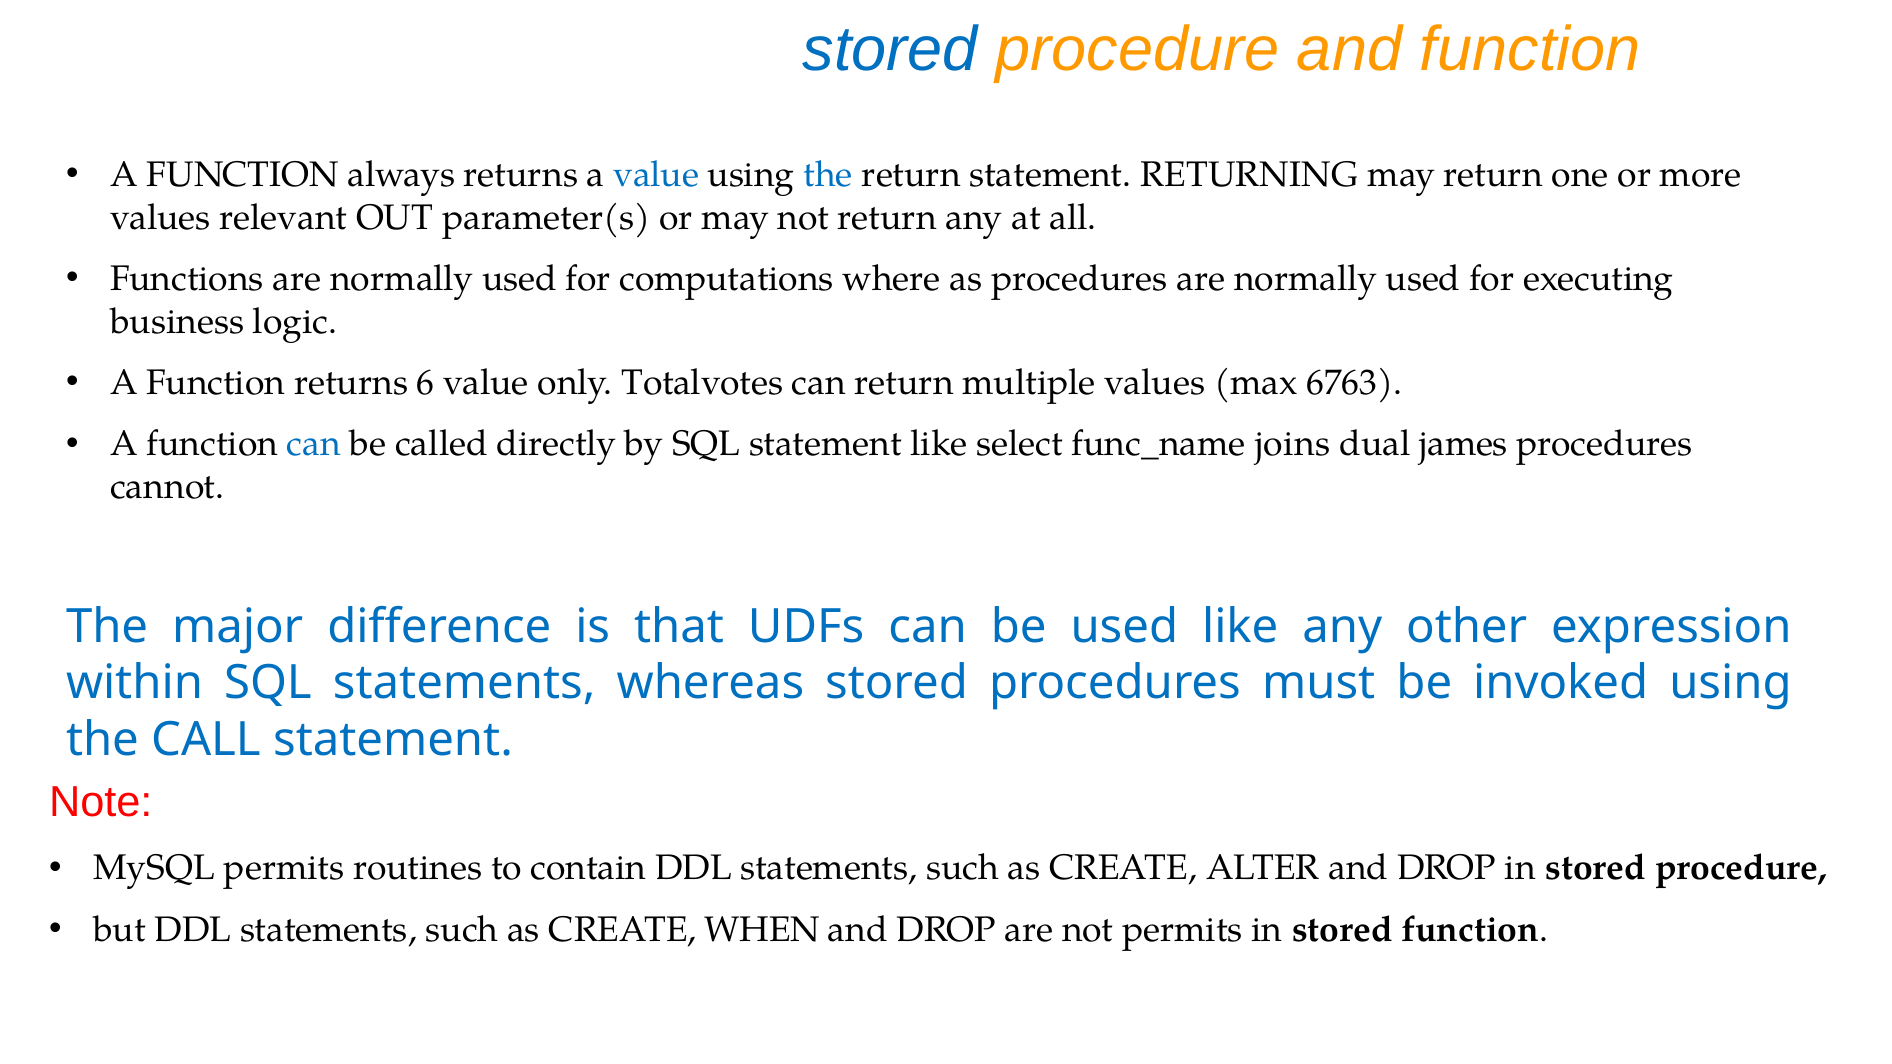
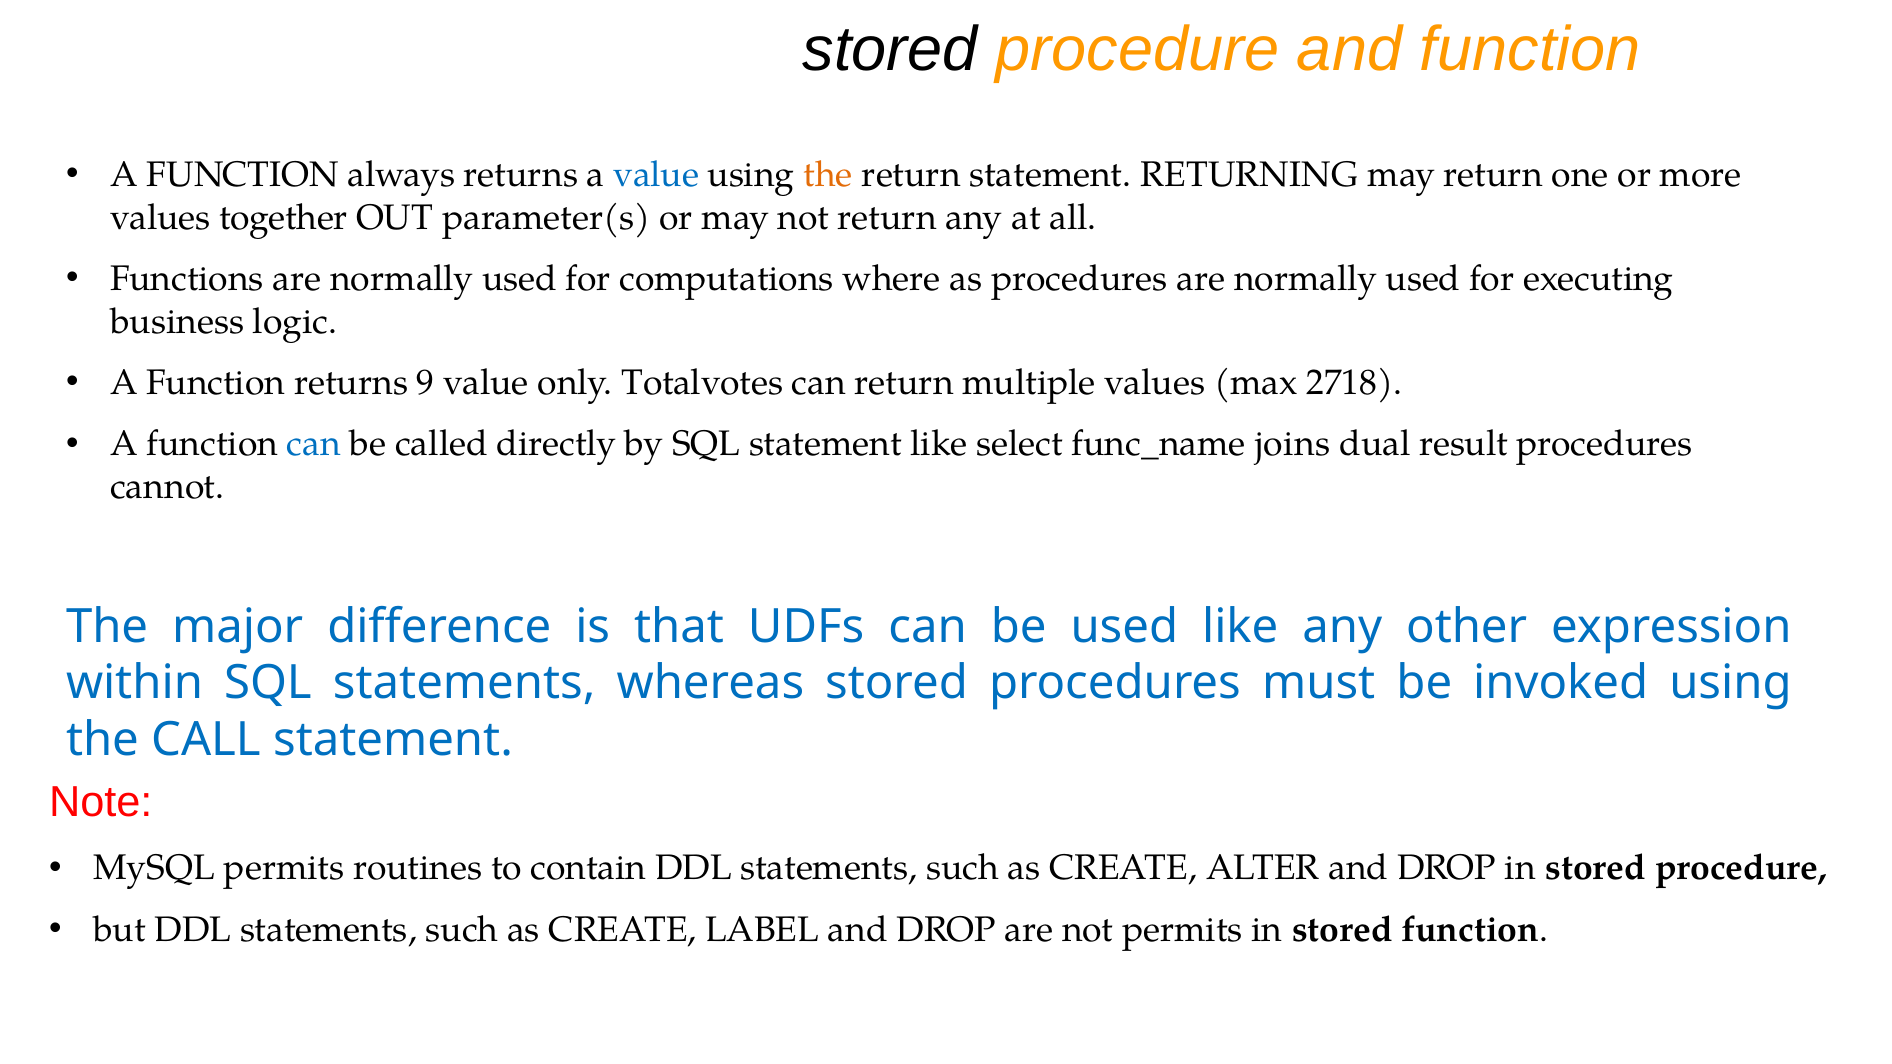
stored colour: blue -> black (890, 49)
the colour: blue -> orange (828, 175)
relevant: relevant -> together (284, 217)
6: 6 -> 9 (426, 383)
6763: 6763 -> 2718 (1354, 383)
james: james -> result (1464, 444)
WHEN: WHEN -> LABEL (762, 930)
